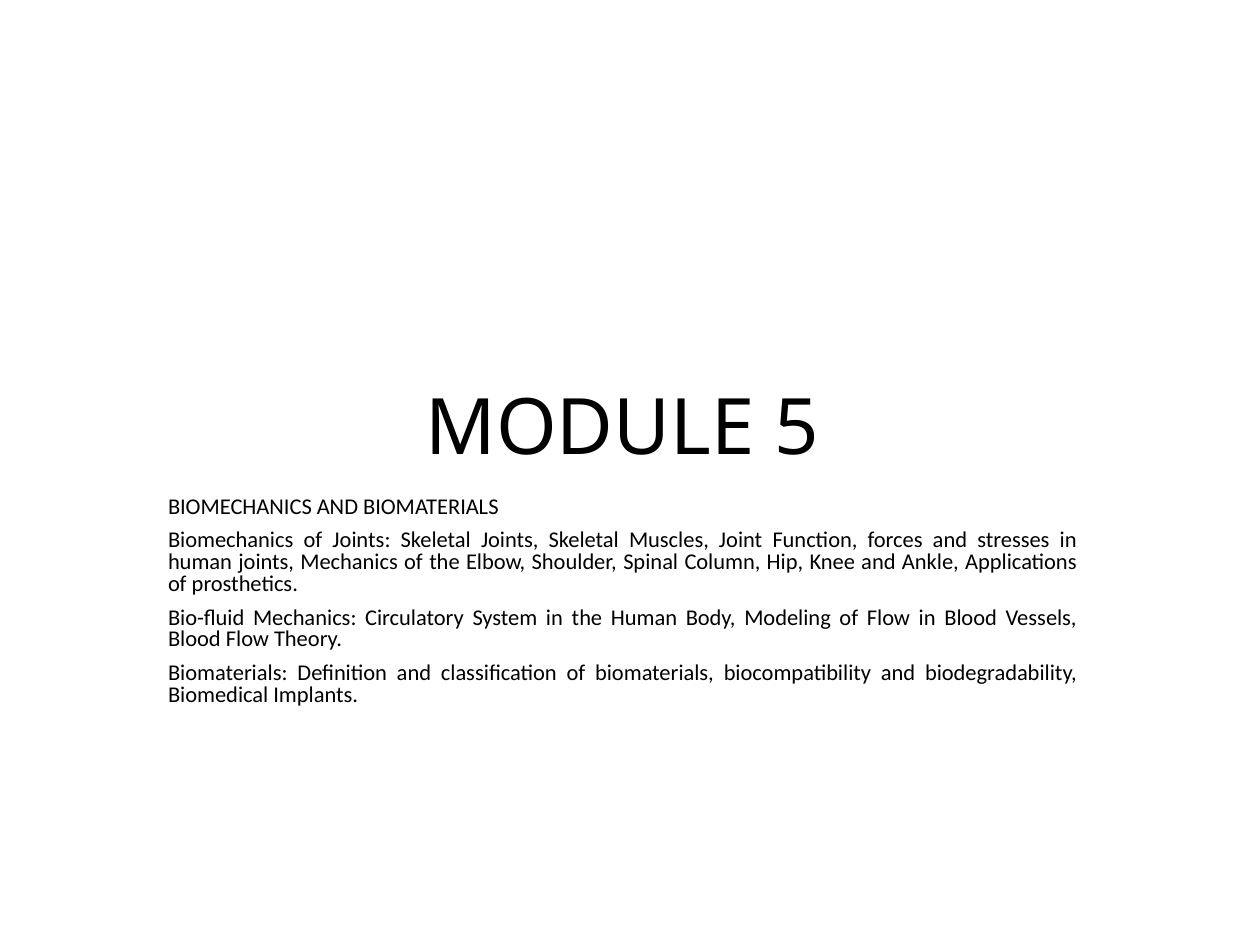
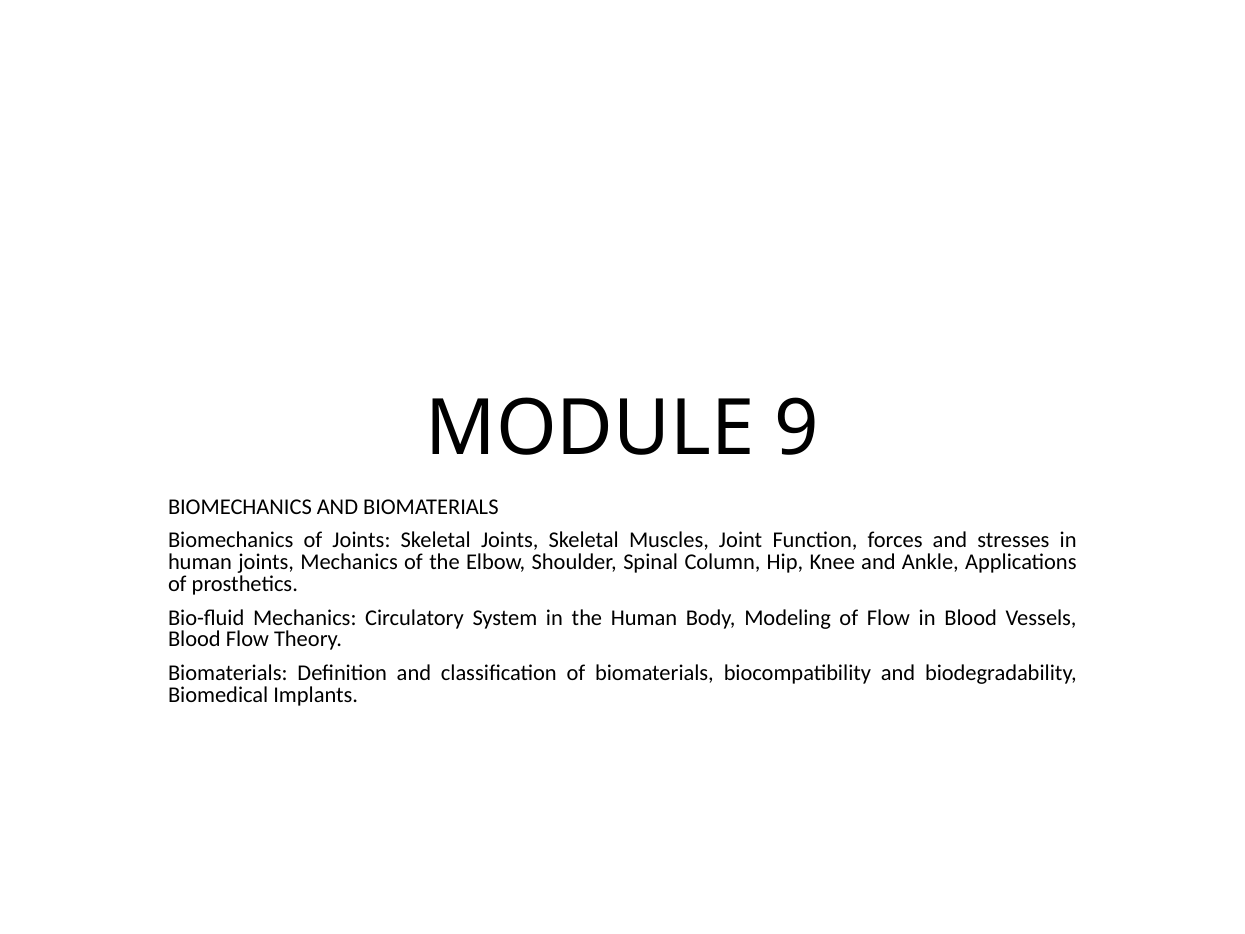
5: 5 -> 9 (797, 429)
